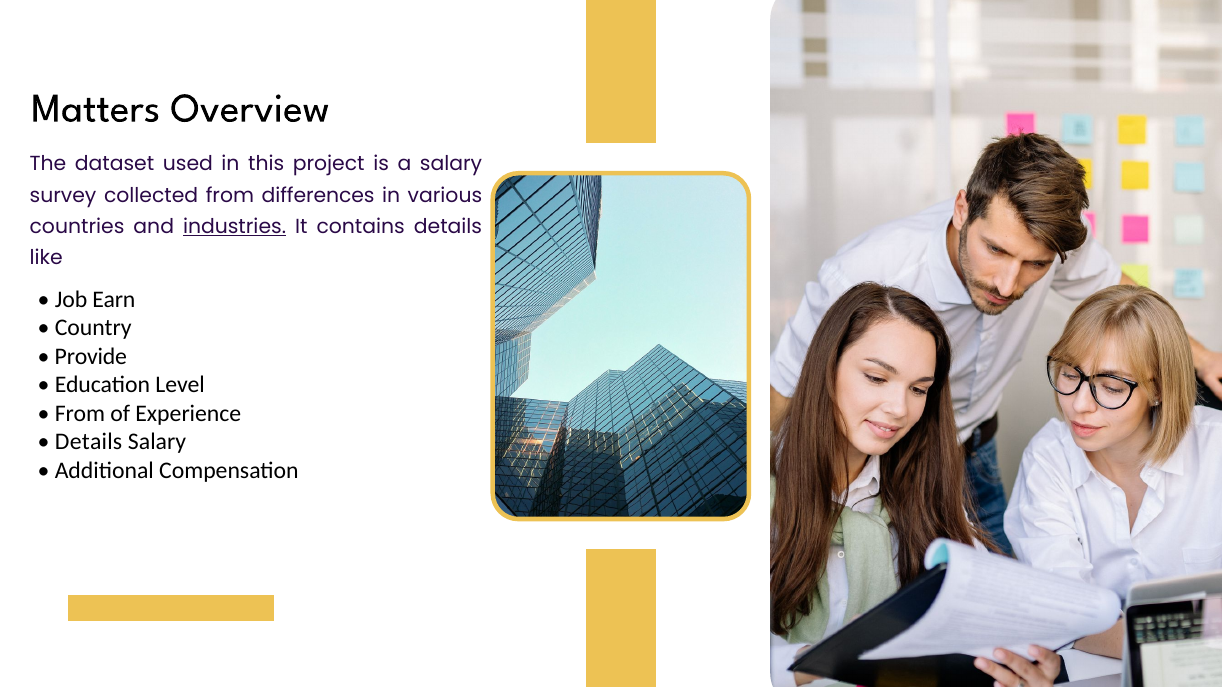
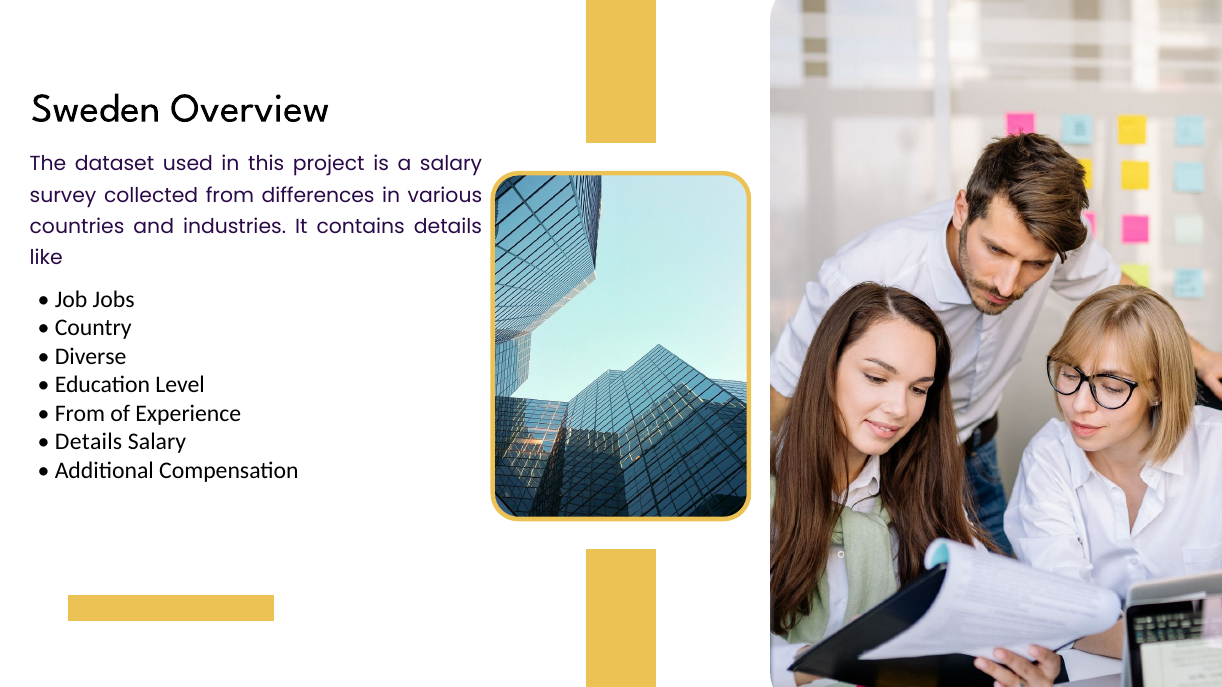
Matters: Matters -> Sweden (96, 108)
industries underline: present -> none (235, 227)
Earn: Earn -> Jobs (114, 300)
Provide: Provide -> Diverse (91, 357)
